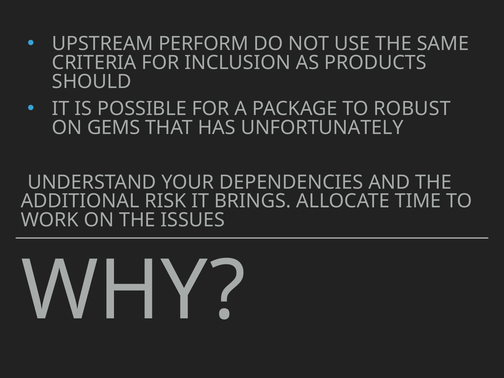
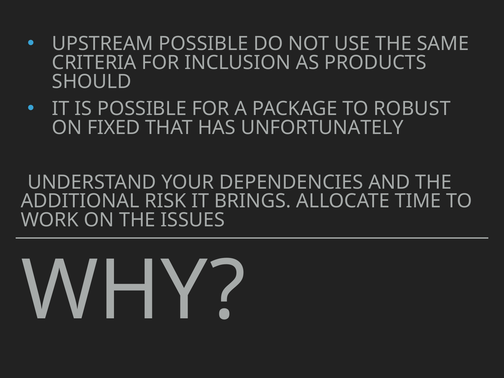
UPSTREAM PERFORM: PERFORM -> POSSIBLE (203, 44)
GEMS: GEMS -> FIXED (114, 128)
